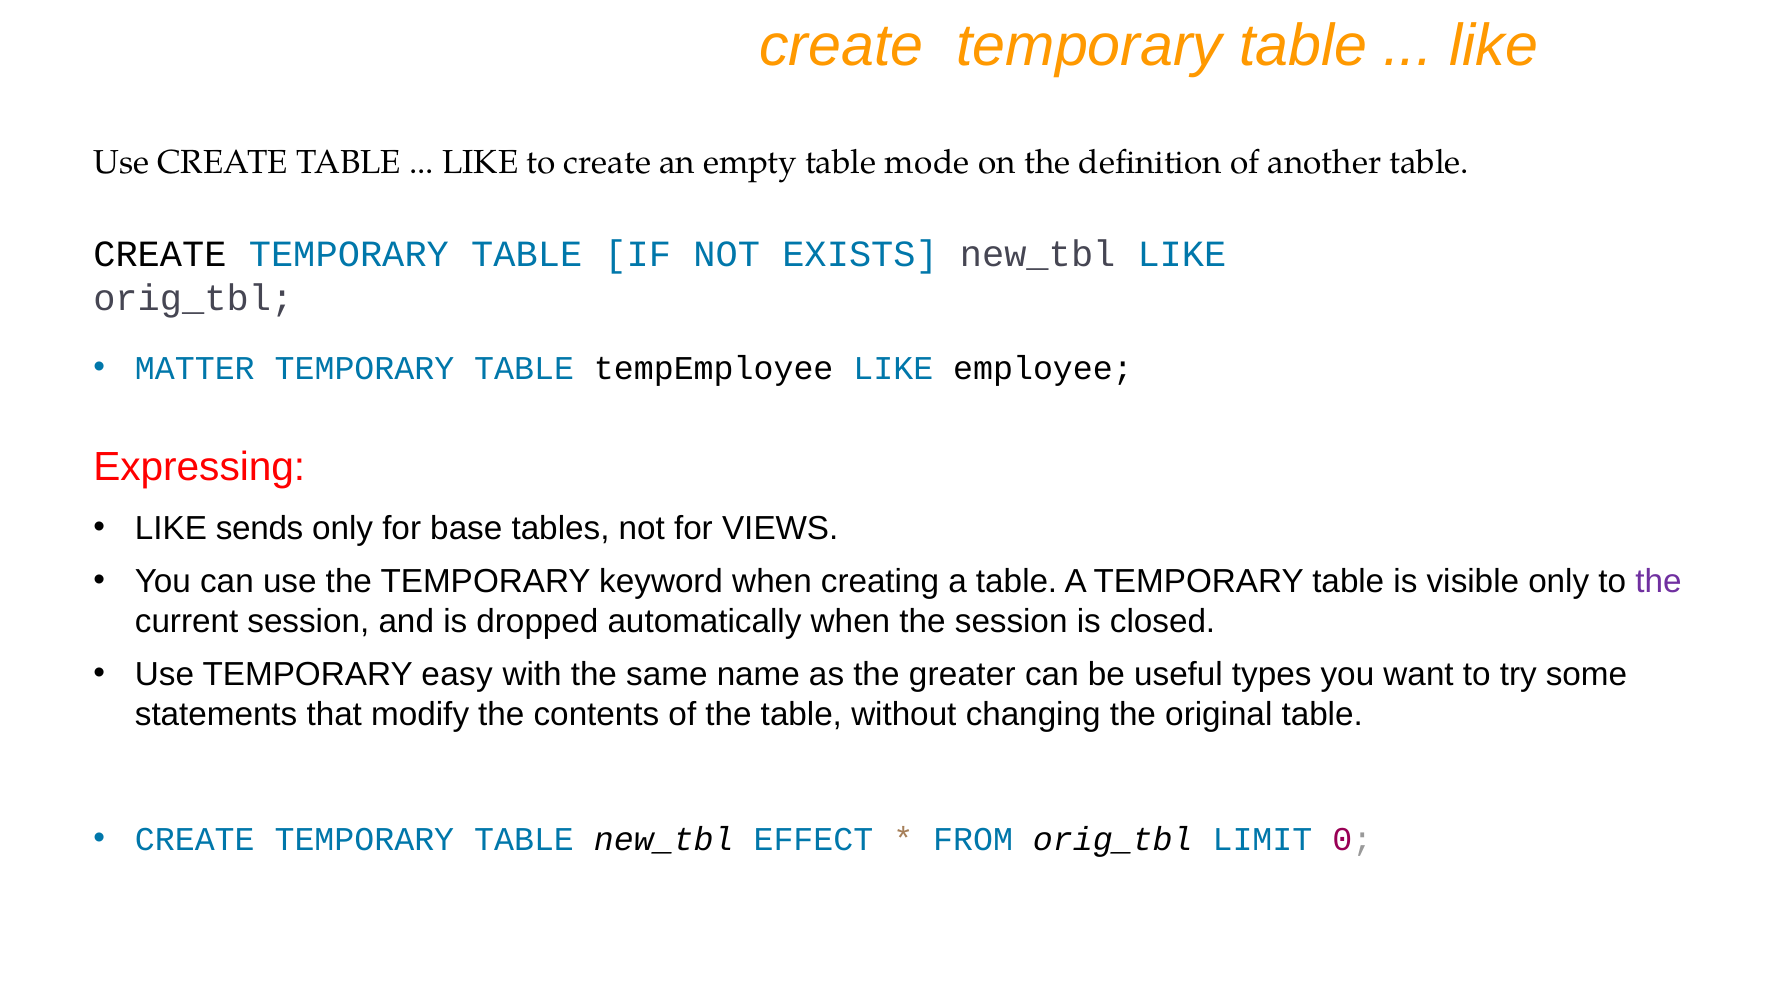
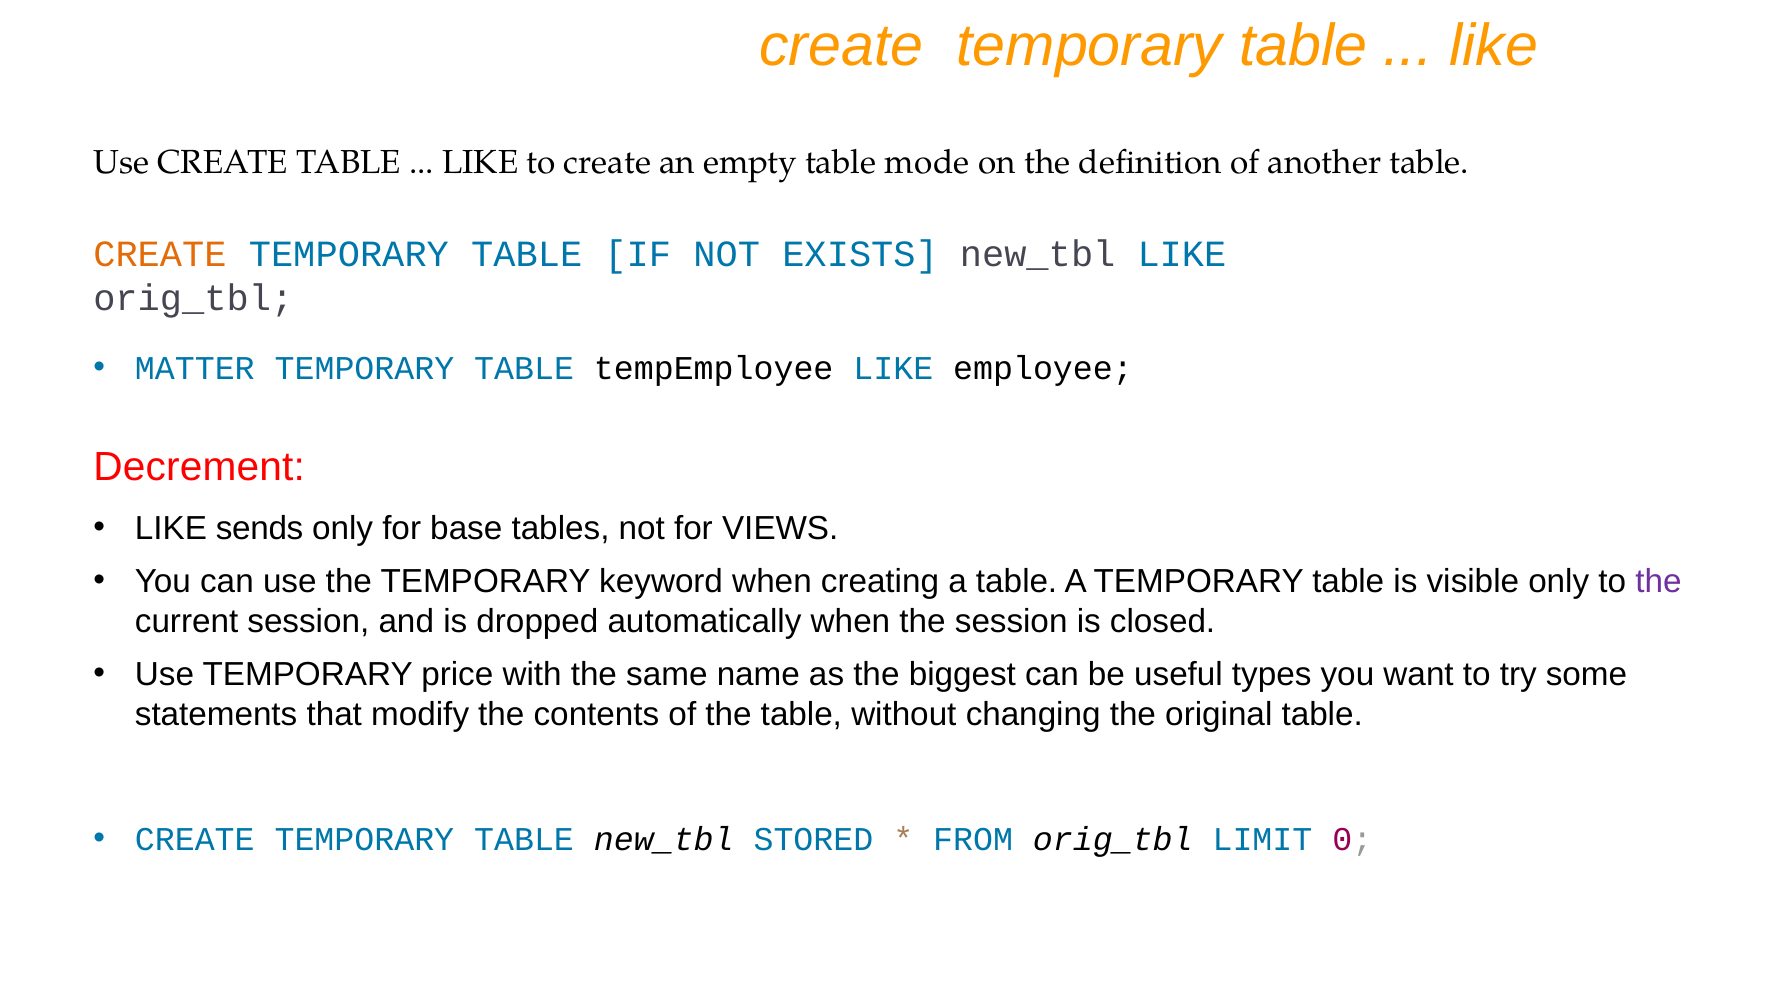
CREATE colour: black -> orange (160, 254)
Expressing: Expressing -> Decrement (199, 467)
easy: easy -> price (457, 675)
greater: greater -> biggest (962, 675)
EFFECT: EFFECT -> STORED (813, 839)
